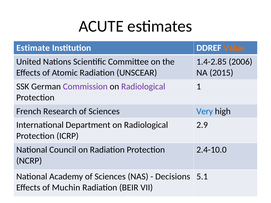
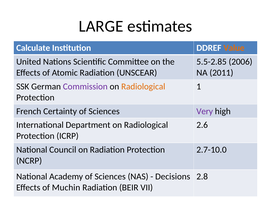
ACUTE: ACUTE -> LARGE (101, 26)
Estimate: Estimate -> Calculate (33, 48)
1.4-2.85: 1.4-2.85 -> 5.5-2.85 (212, 62)
2015: 2015 -> 2011 (221, 73)
Radiological colour: purple -> orange (143, 87)
Research: Research -> Certainty (60, 111)
Very colour: blue -> purple (205, 111)
2.9: 2.9 -> 2.6 (202, 125)
2.4-10.0: 2.4-10.0 -> 2.7-10.0 (212, 150)
5.1: 5.1 -> 2.8 (202, 177)
